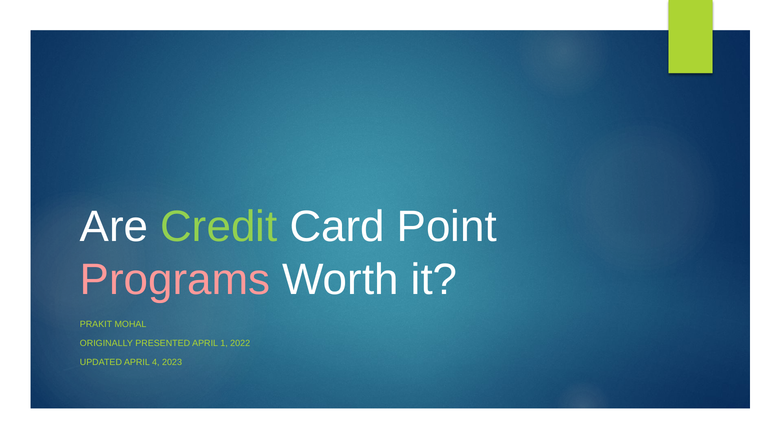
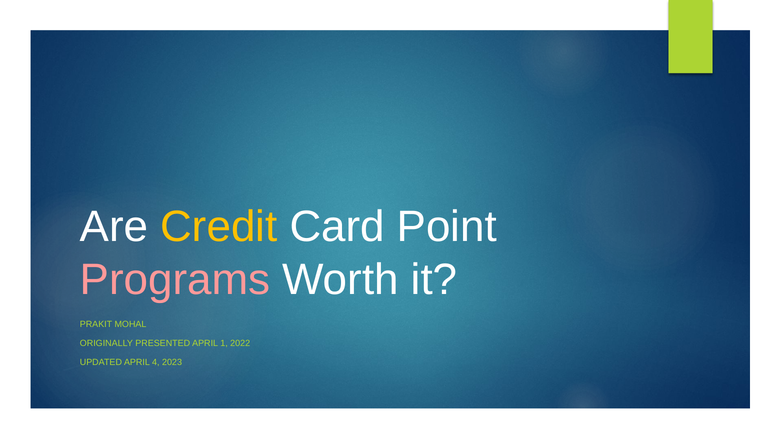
Credit colour: light green -> yellow (219, 227)
